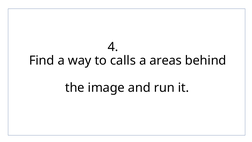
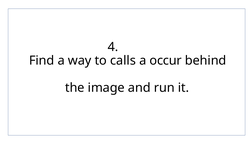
areas: areas -> occur (166, 60)
